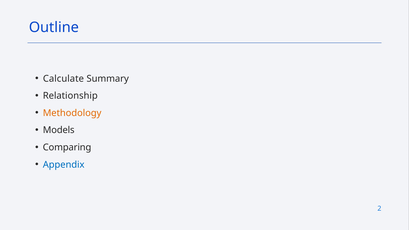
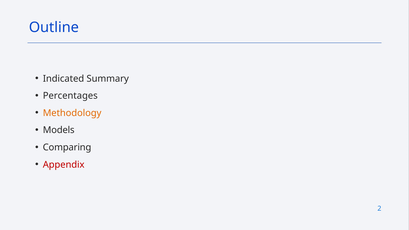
Calculate: Calculate -> Indicated (63, 79)
Relationship: Relationship -> Percentages (70, 96)
Appendix colour: blue -> red (64, 165)
